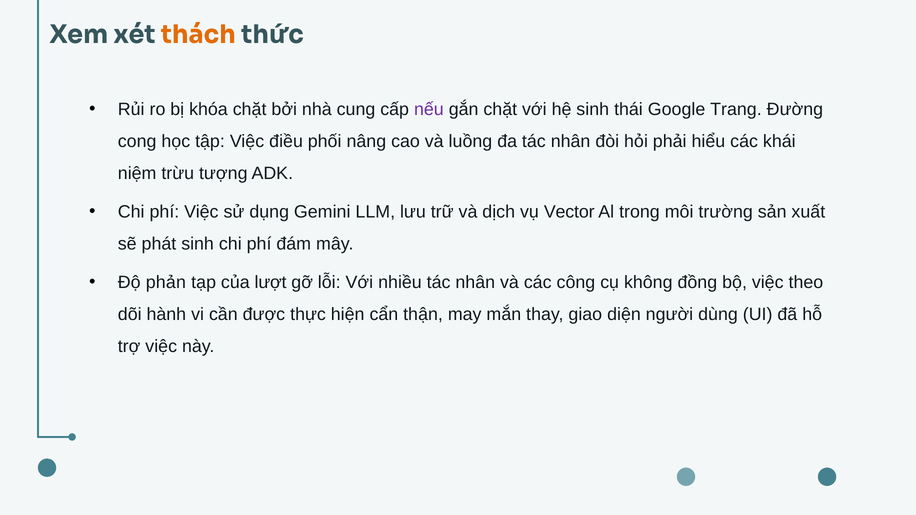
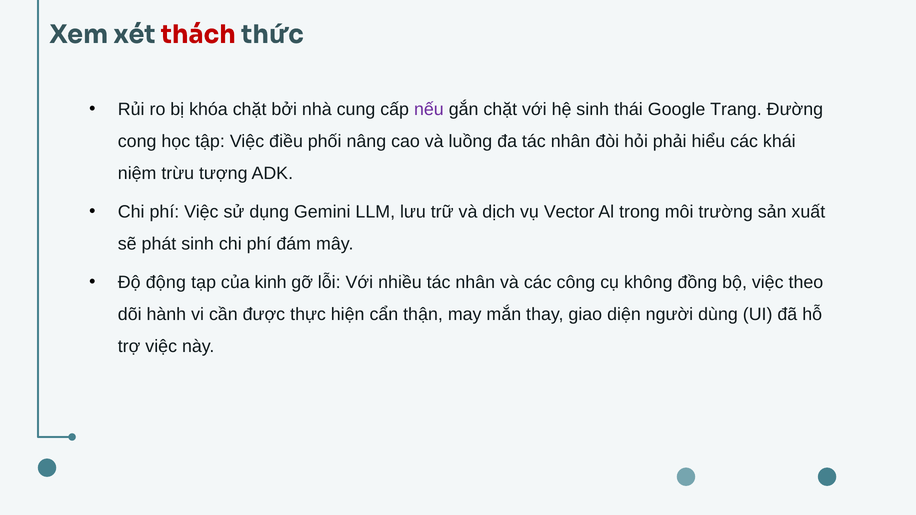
thách colour: orange -> red (198, 35)
phản: phản -> động (166, 283)
lượt: lượt -> kinh (271, 283)
